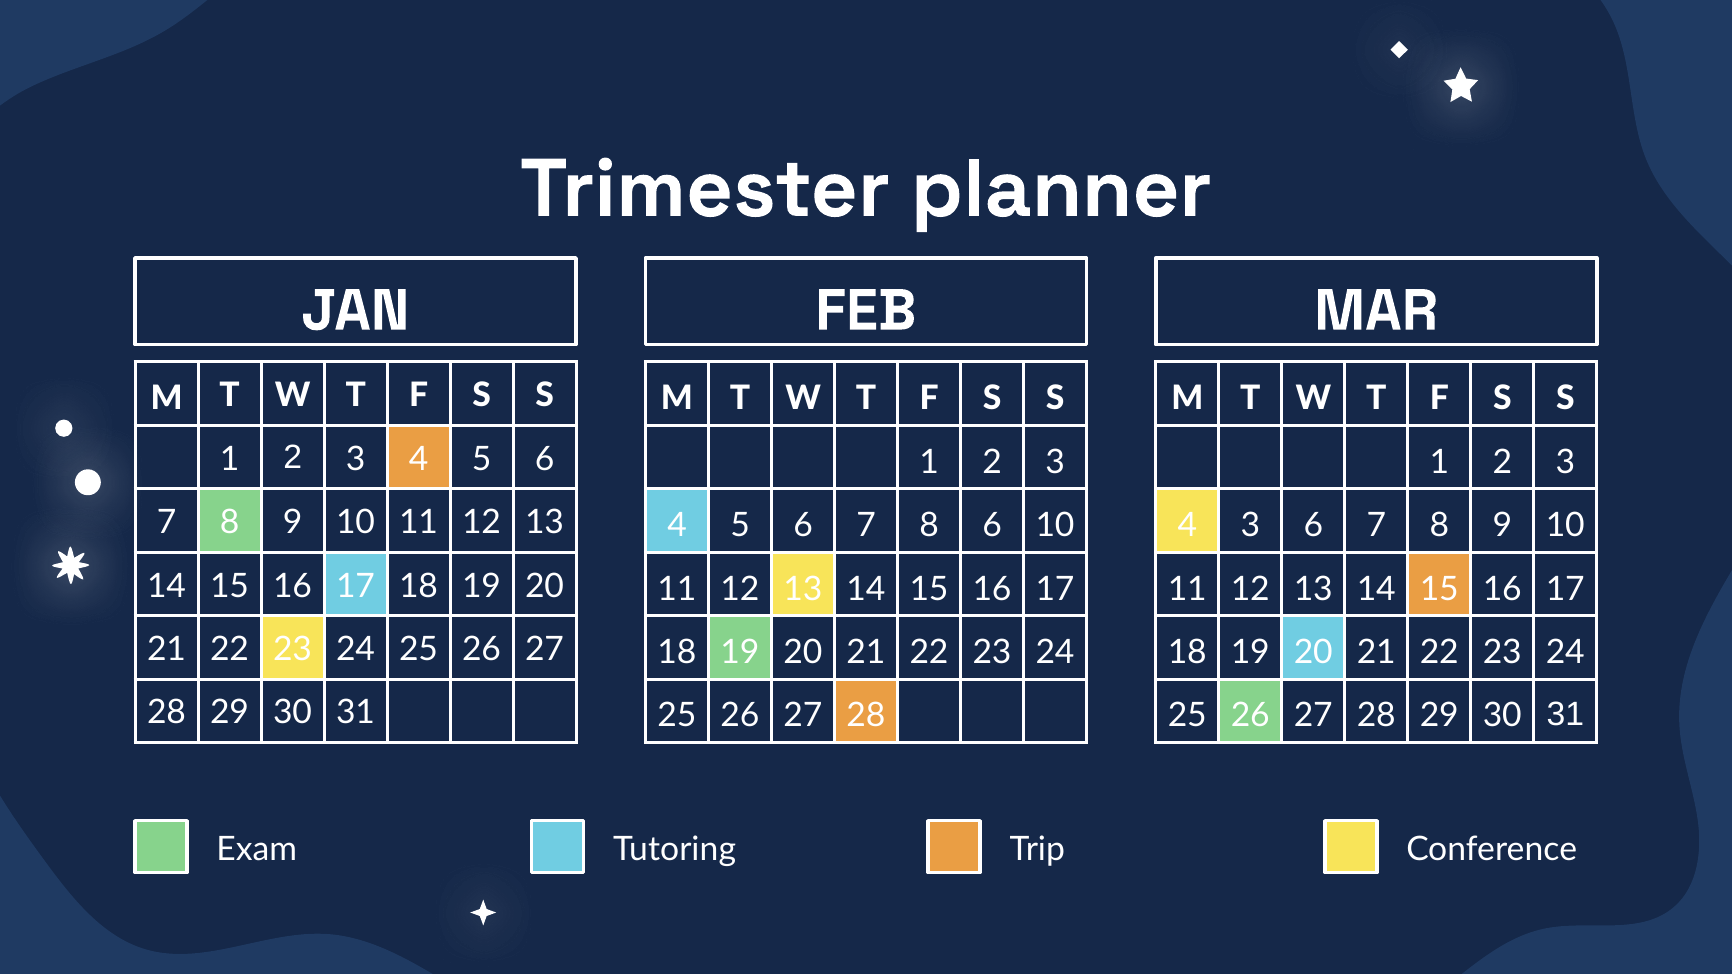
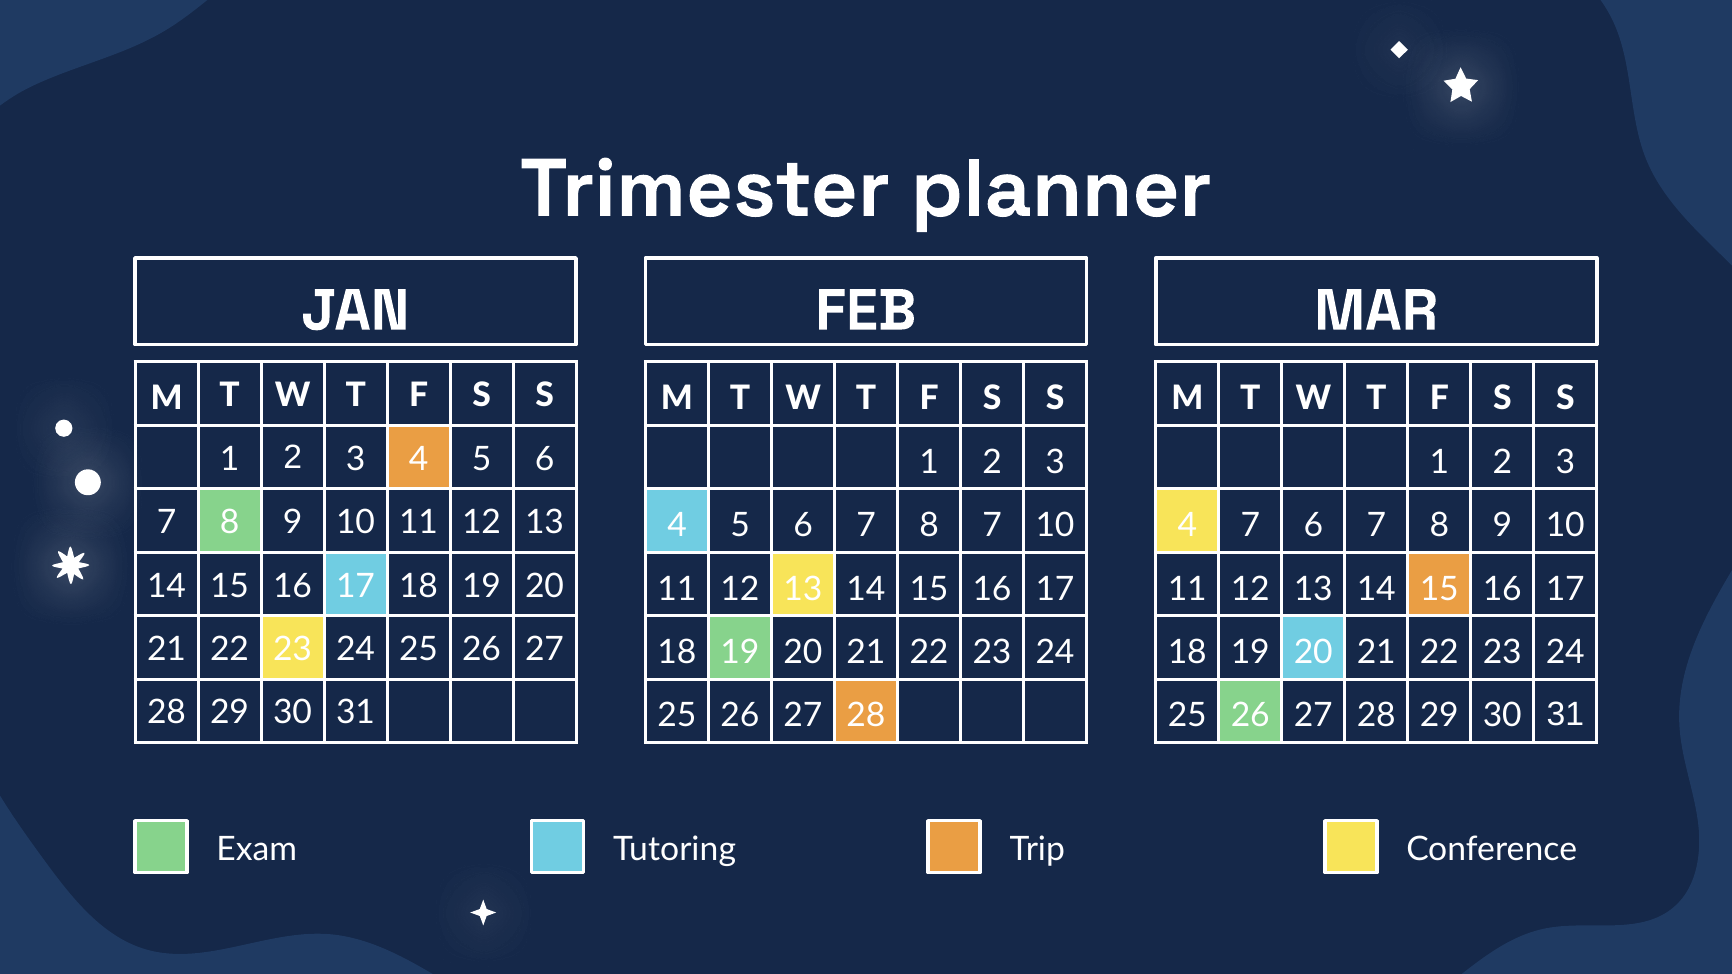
8 6: 6 -> 7 (992, 526)
4 3: 3 -> 7 (1250, 526)
